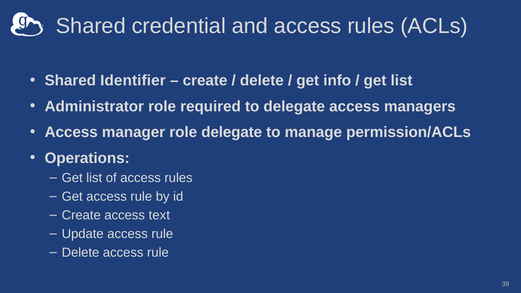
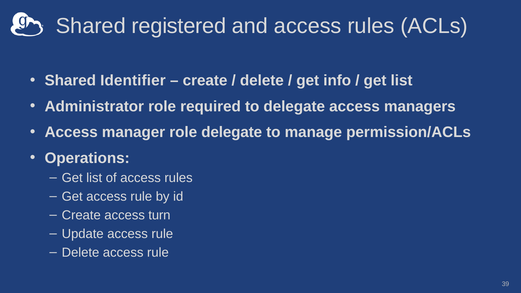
credential: credential -> registered (179, 26)
text: text -> turn (159, 215)
